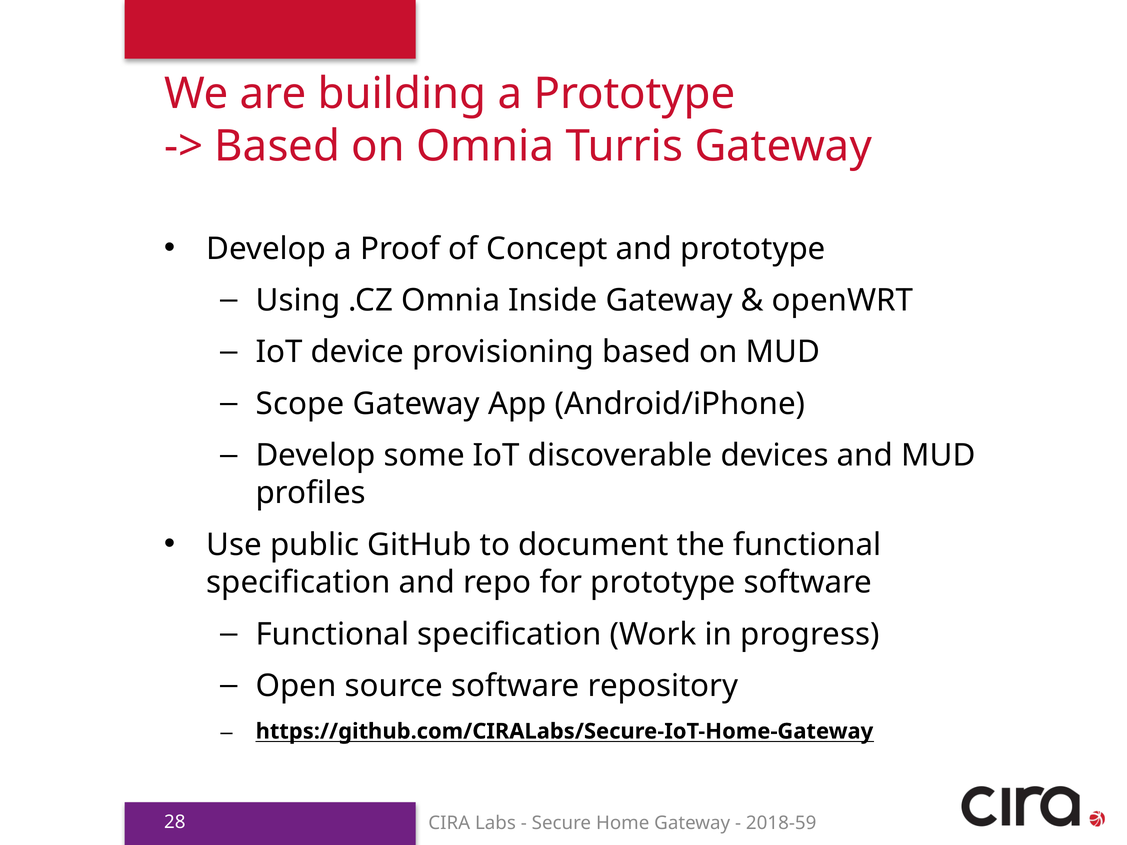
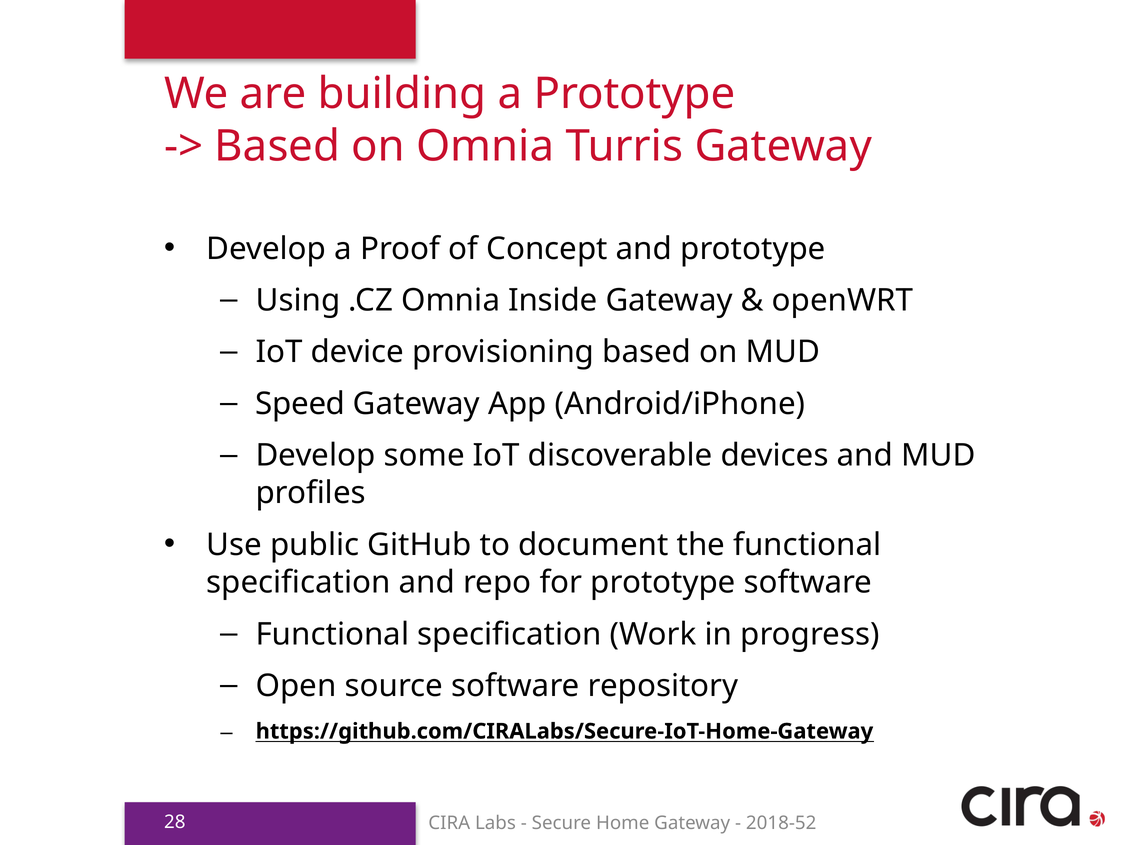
Scope: Scope -> Speed (300, 404)
2018-59: 2018-59 -> 2018-52 (781, 823)
